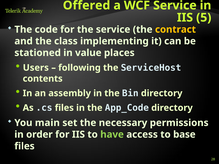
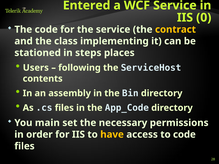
Offered: Offered -> Entered (87, 5)
5: 5 -> 0 (204, 18)
value: value -> steps (88, 53)
have colour: light green -> yellow (112, 135)
to base: base -> code (184, 135)
